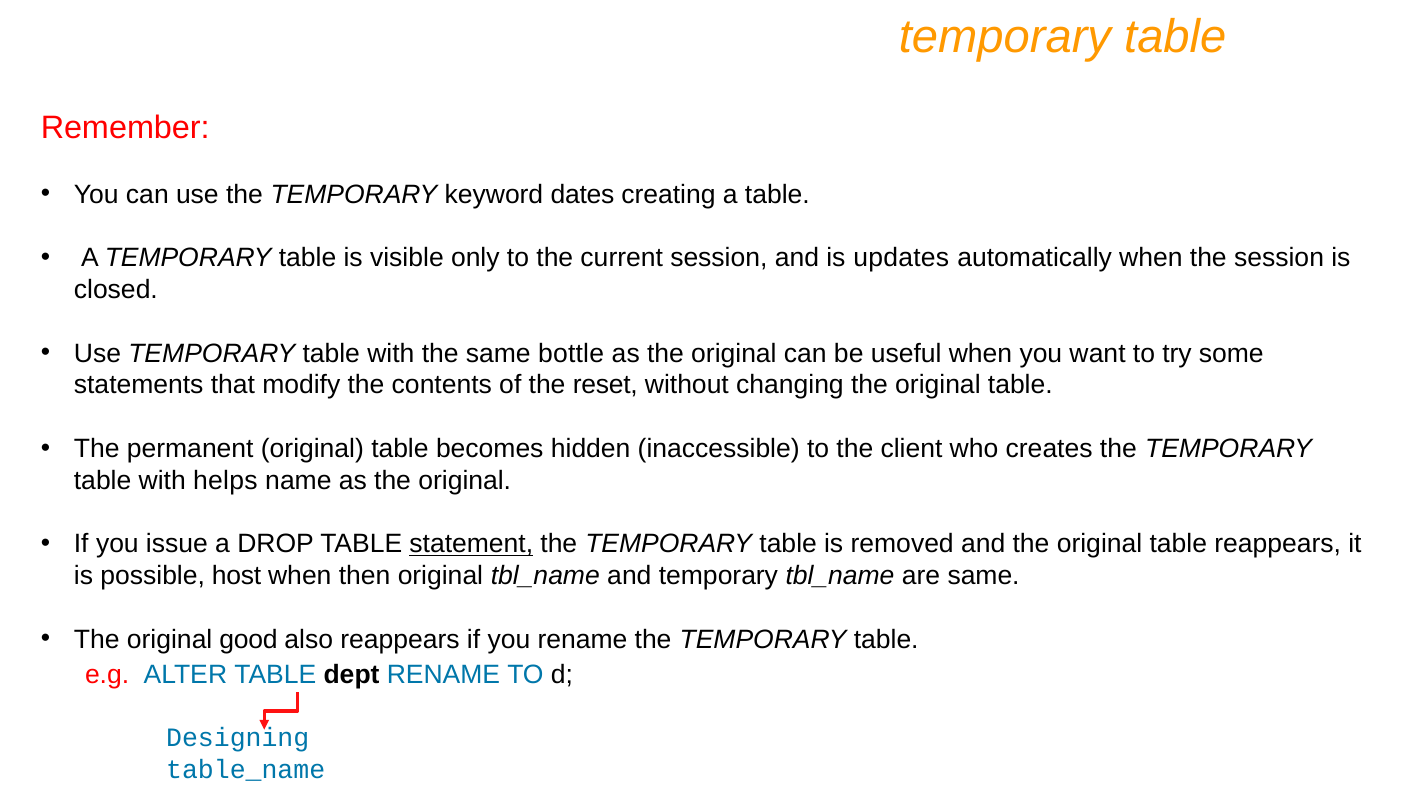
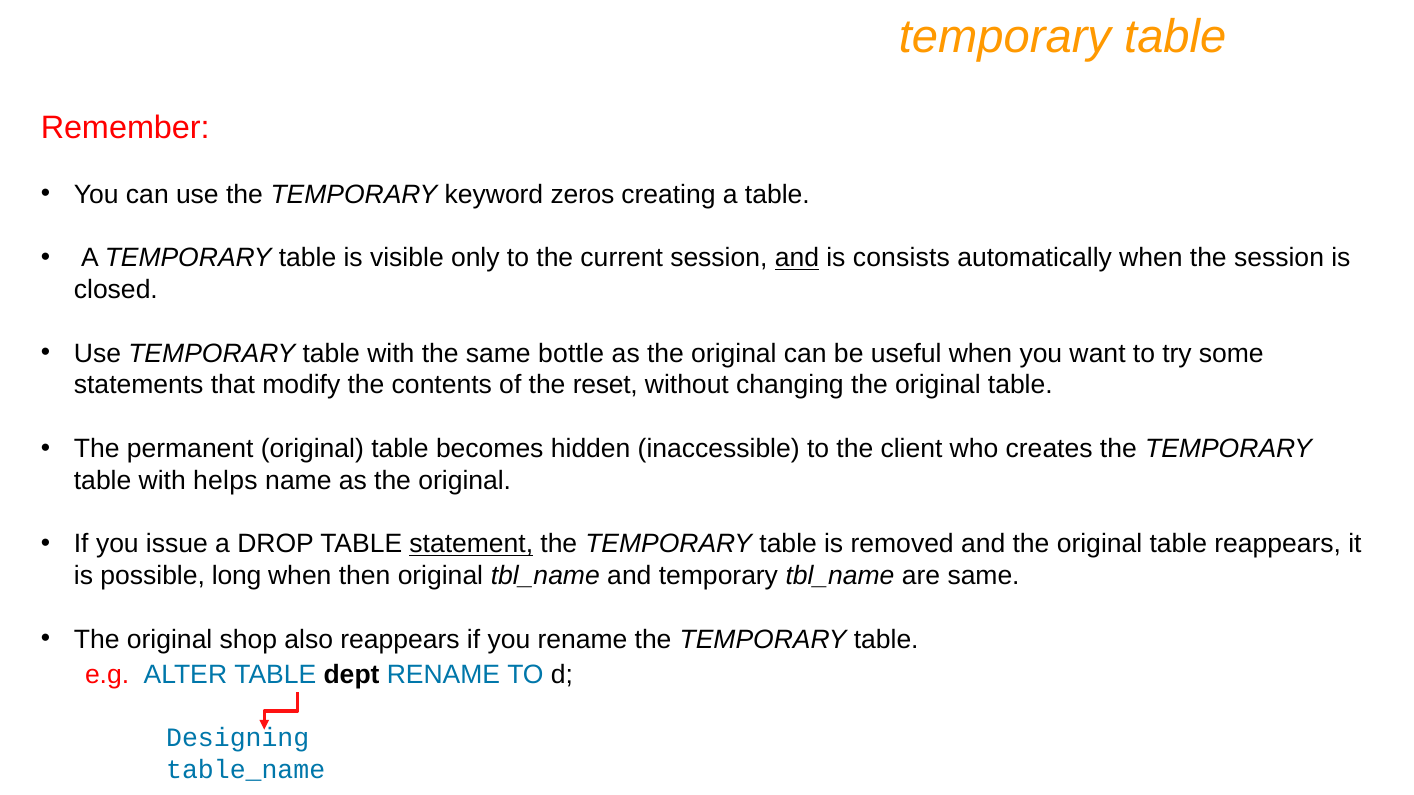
dates: dates -> zeros (582, 194)
and underline: none -> present (797, 258)
updates: updates -> consists (901, 258)
host: host -> long (237, 576)
good: good -> shop (248, 640)
